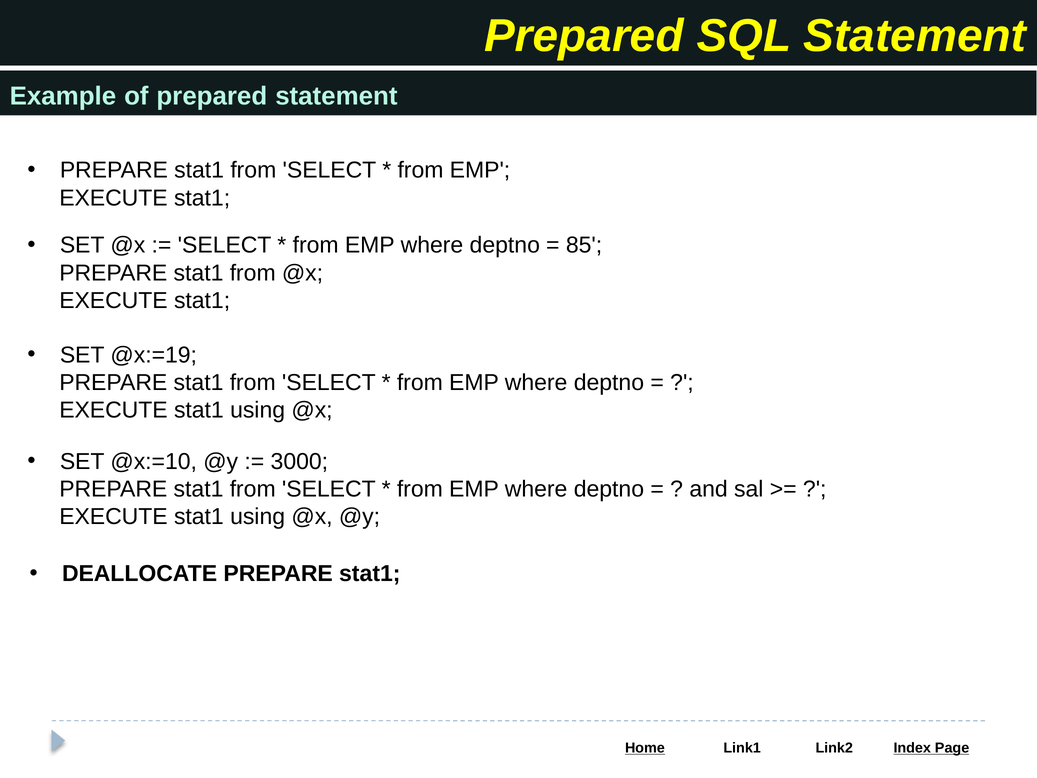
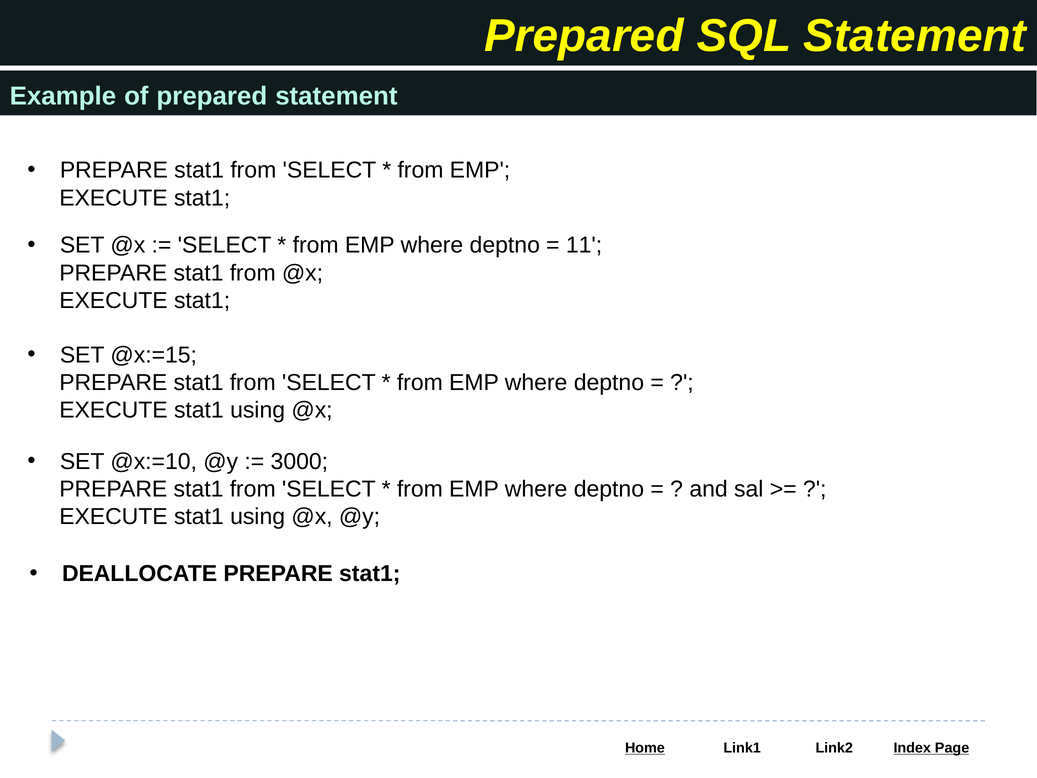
85: 85 -> 11 (584, 245)
@x:=19: @x:=19 -> @x:=15 (154, 355)
